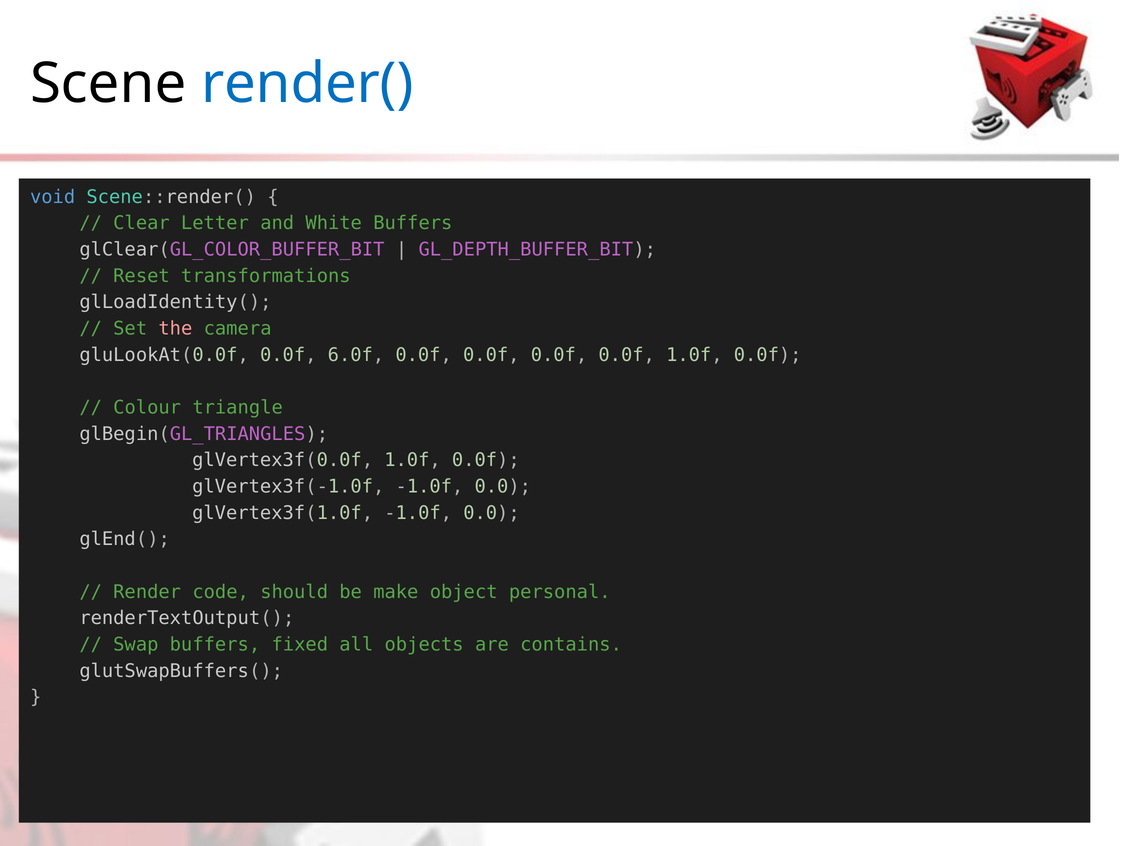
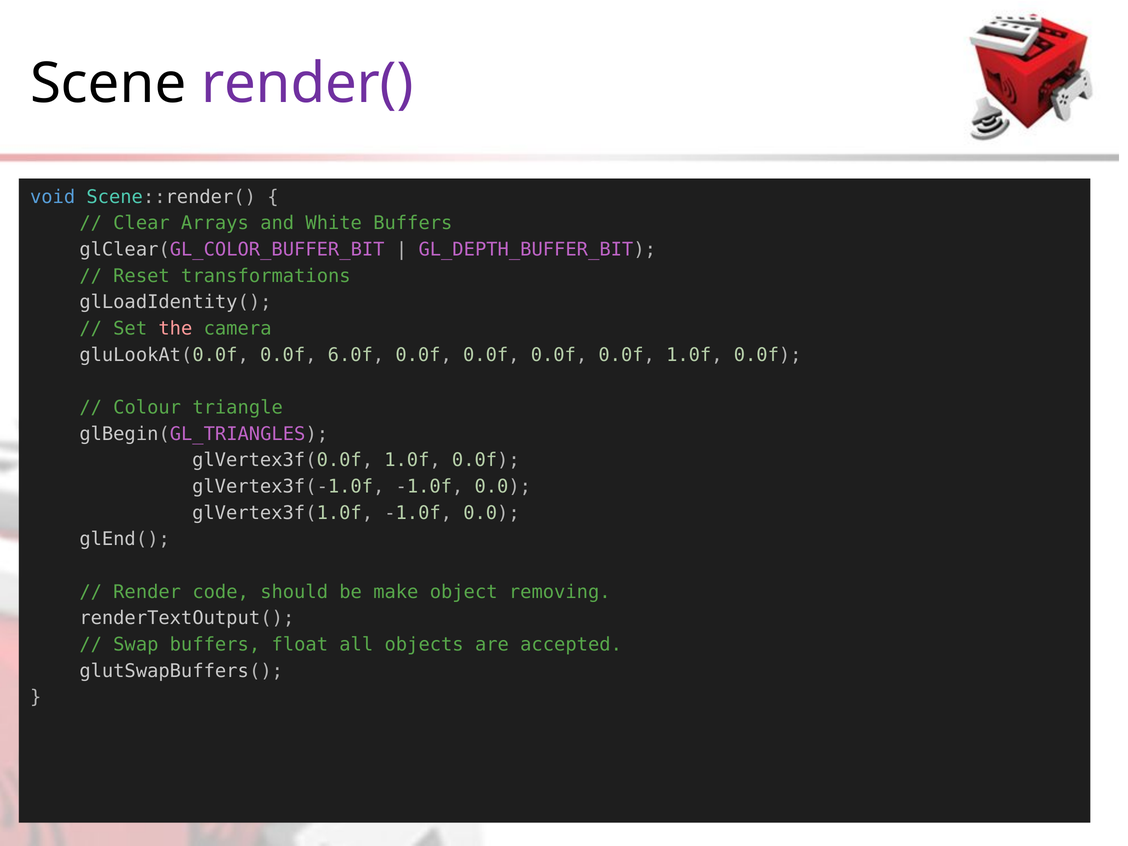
render( colour: blue -> purple (307, 84)
Letter: Letter -> Arrays (215, 223)
personal: personal -> removing (560, 592)
fixed: fixed -> float (300, 645)
contains: contains -> accepted (571, 645)
